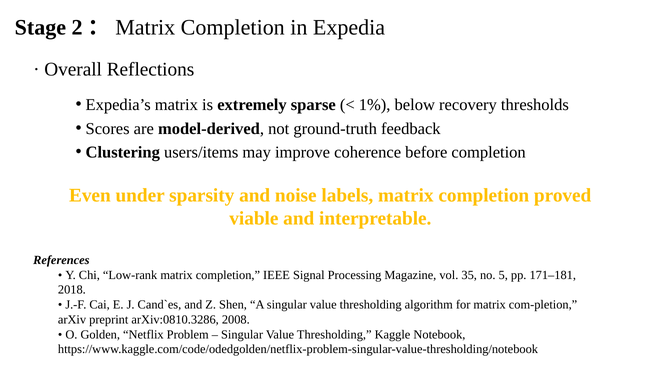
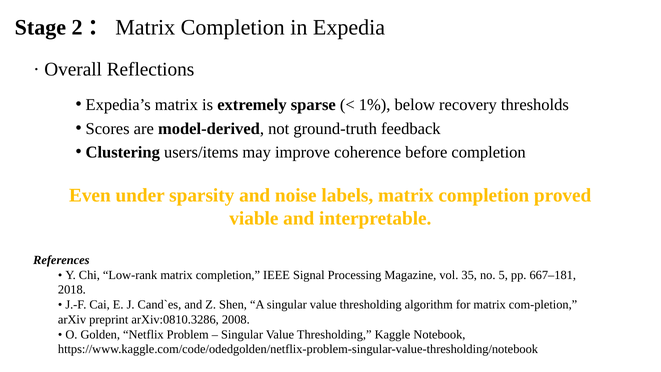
171–181: 171–181 -> 667–181 (553, 275)
